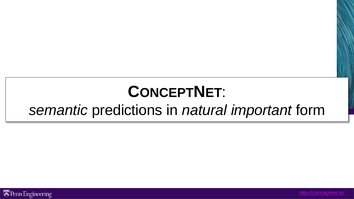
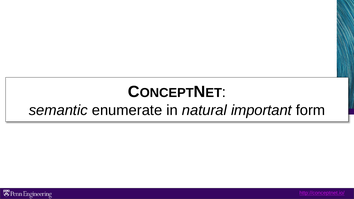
predictions: predictions -> enumerate (127, 110)
